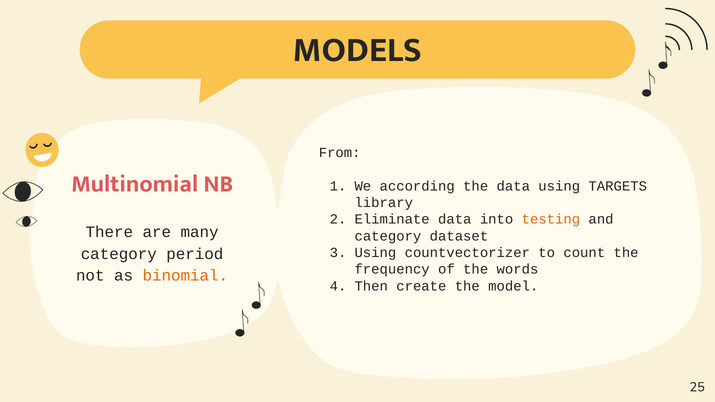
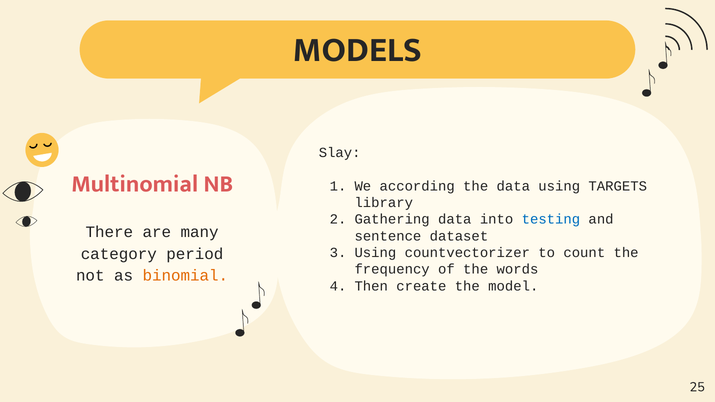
From: From -> Slay (340, 153)
Eliminate: Eliminate -> Gathering (392, 219)
testing colour: orange -> blue (551, 219)
category: category -> sentence (388, 236)
